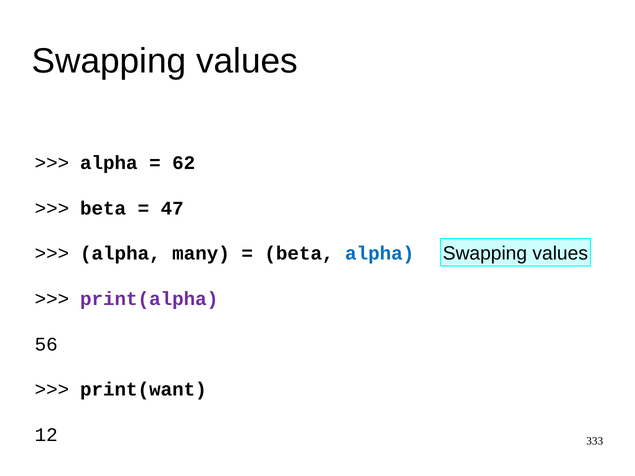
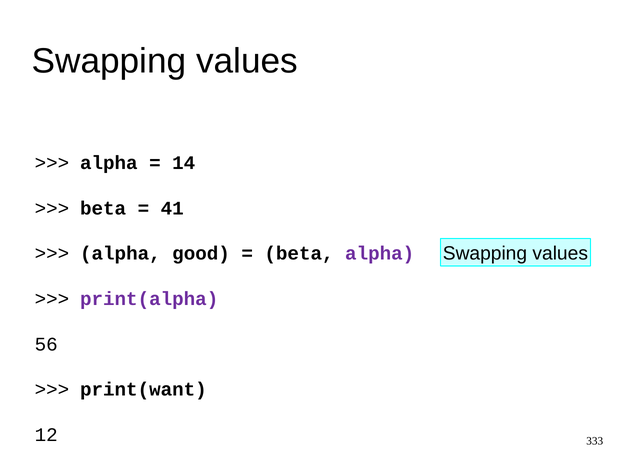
62: 62 -> 14 (184, 163)
47: 47 -> 41 (172, 208)
many: many -> good (201, 254)
alpha colour: blue -> purple (380, 254)
